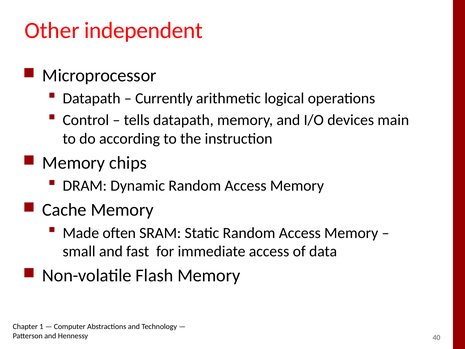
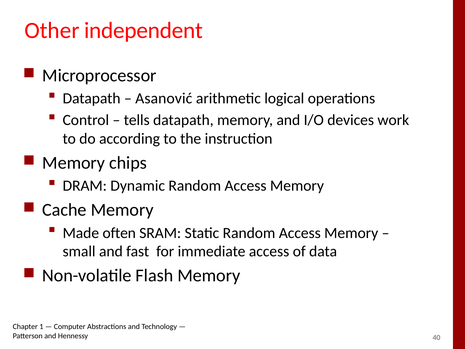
Currently: Currently -> Asanović (164, 98)
main: main -> work (393, 120)
